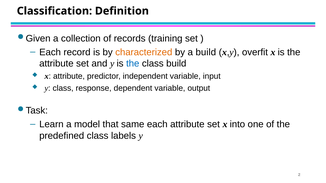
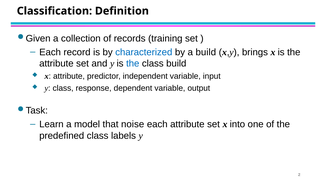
characterized colour: orange -> blue (144, 52)
overfit: overfit -> brings (255, 52)
same: same -> noise (133, 125)
